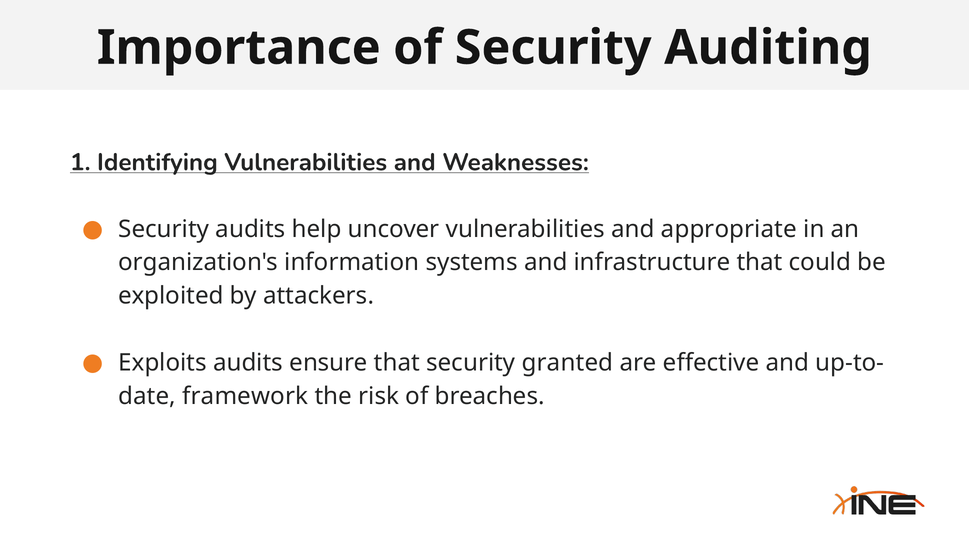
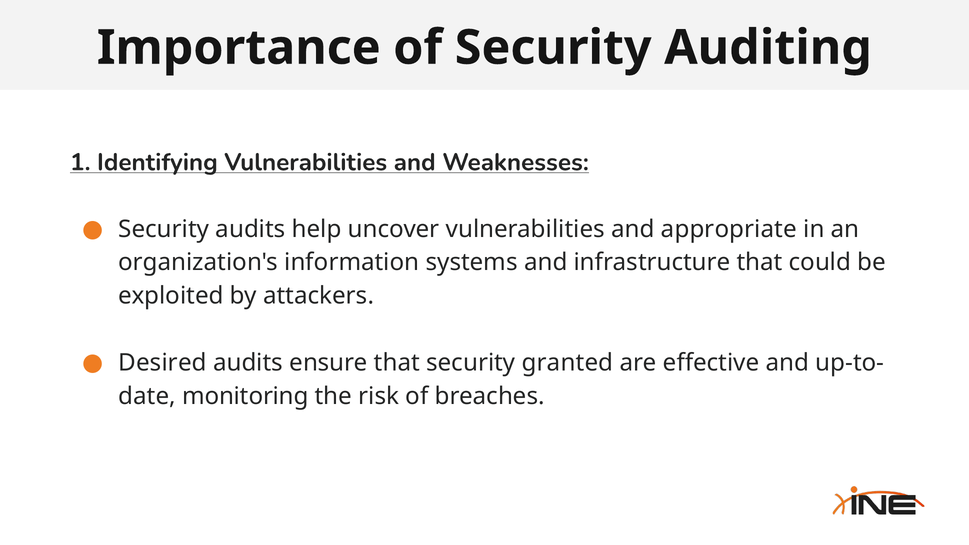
Exploits: Exploits -> Desired (163, 363)
framework: framework -> monitoring (245, 396)
